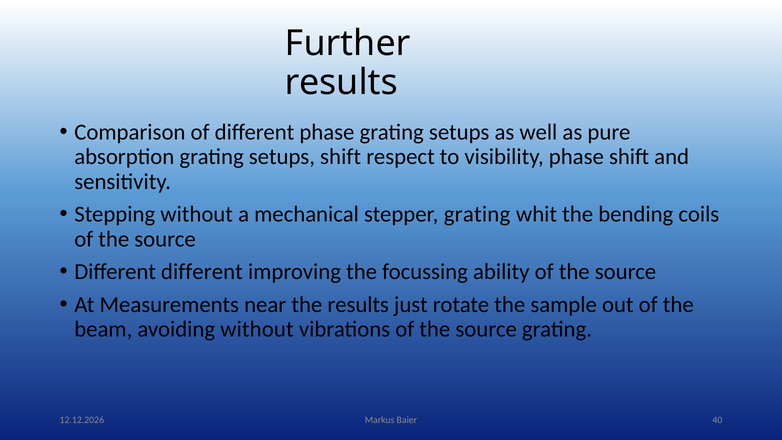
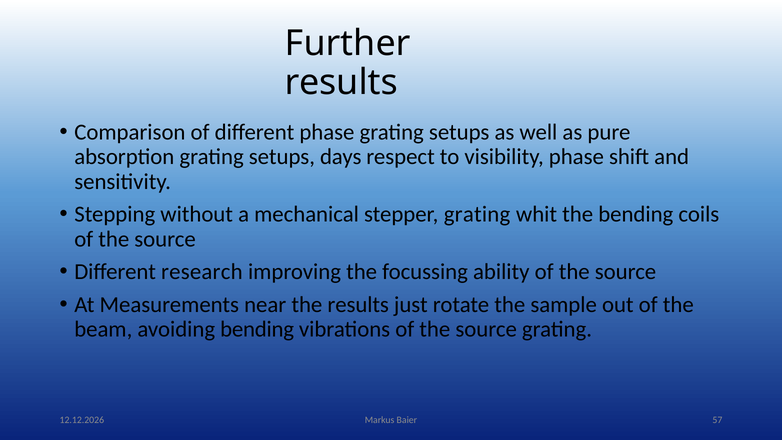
setups shift: shift -> days (341, 157)
Different different: different -> research (202, 272)
avoiding without: without -> bending (257, 329)
40: 40 -> 57 (717, 420)
